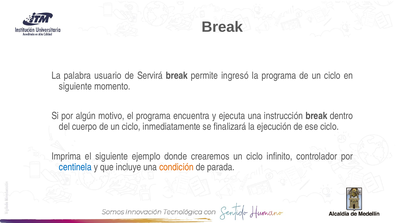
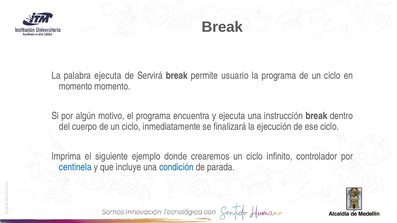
palabra usuario: usuario -> ejecuta (108, 76)
ingresó: ingresó -> usuario (235, 76)
siguiente: siguiente -> momento (76, 86)
condición colour: orange -> blue (176, 167)
